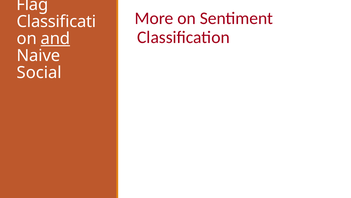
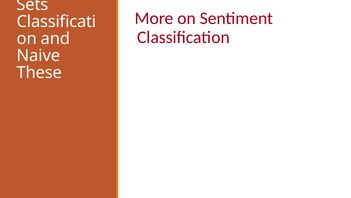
Flag: Flag -> Sets (32, 5)
and underline: present -> none (55, 39)
Social: Social -> These (39, 72)
